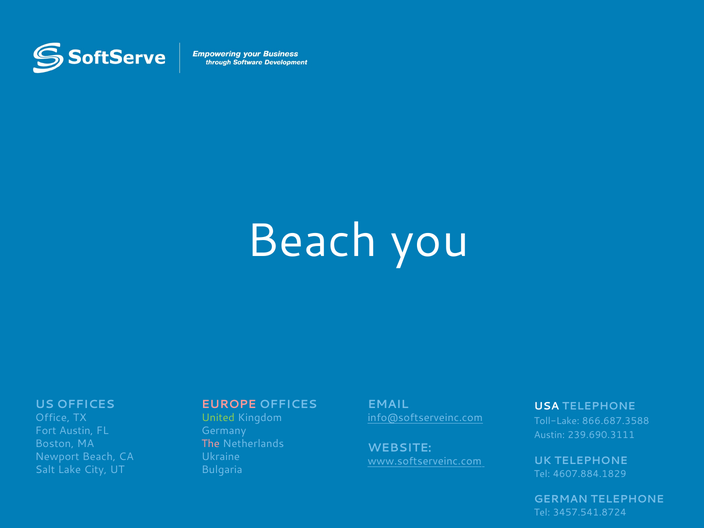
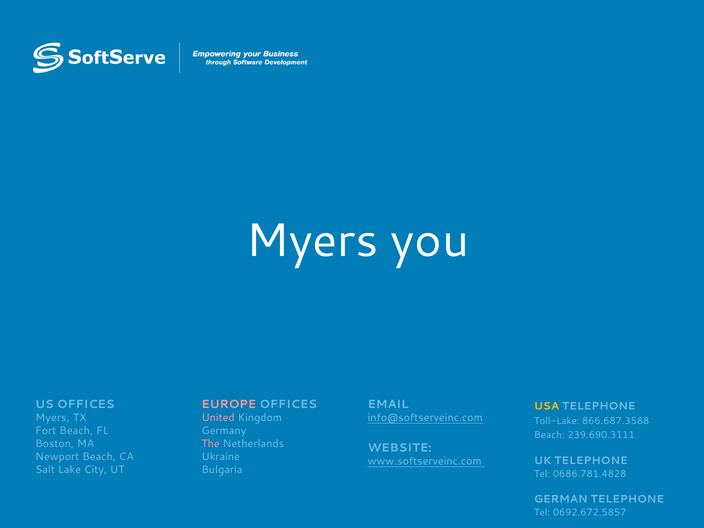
Beach: Beach -> Myers (312, 241)
USA colour: white -> yellow (546, 406)
Office: Office -> Myers (53, 418)
United colour: light green -> pink (218, 418)
Fort Austin: Austin -> Beach (76, 431)
Austin: Austin -> Beach (549, 435)
4607.884.1829: 4607.884.1829 -> 0686.781.4828 (590, 474)
3457.541.8724: 3457.541.8724 -> 0692.672.5857 (590, 513)
